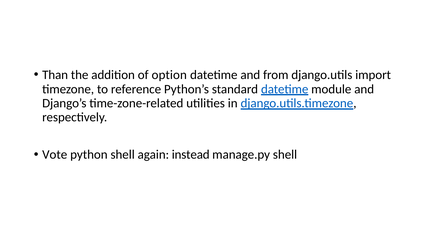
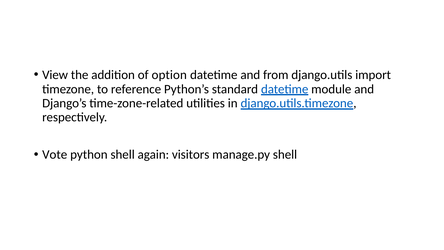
Than: Than -> View (55, 75)
instead: instead -> visitors (191, 154)
